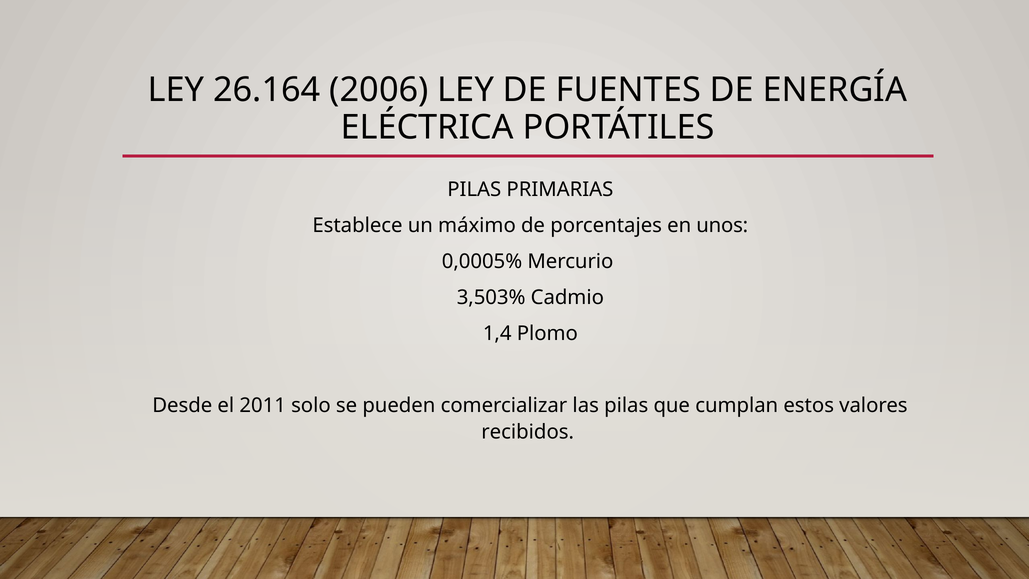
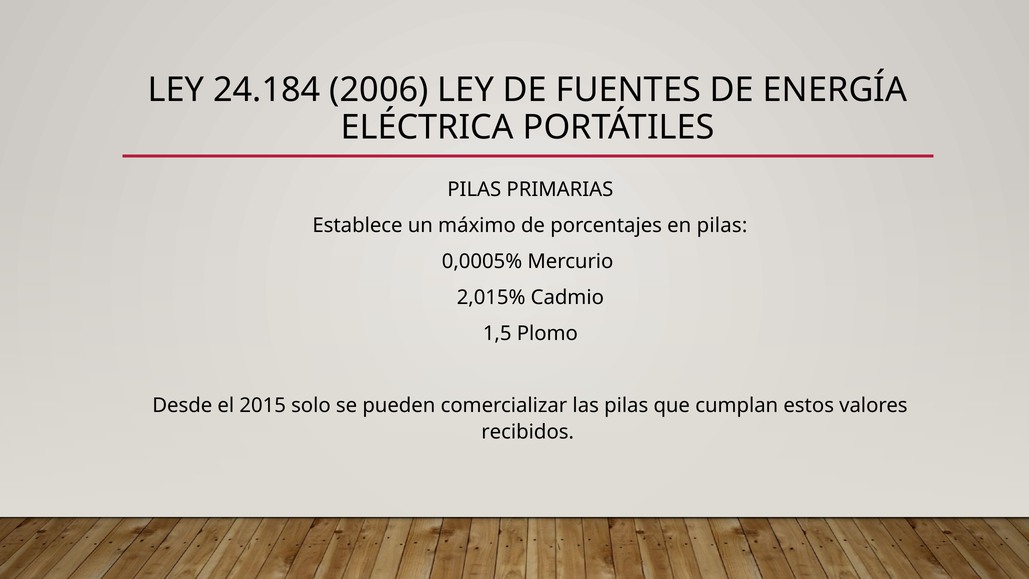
26.164: 26.164 -> 24.184 (267, 90)
en unos: unos -> pilas (722, 226)
3,503%: 3,503% -> 2,015% (491, 298)
1,4: 1,4 -> 1,5 (497, 334)
2011: 2011 -> 2015 (263, 406)
